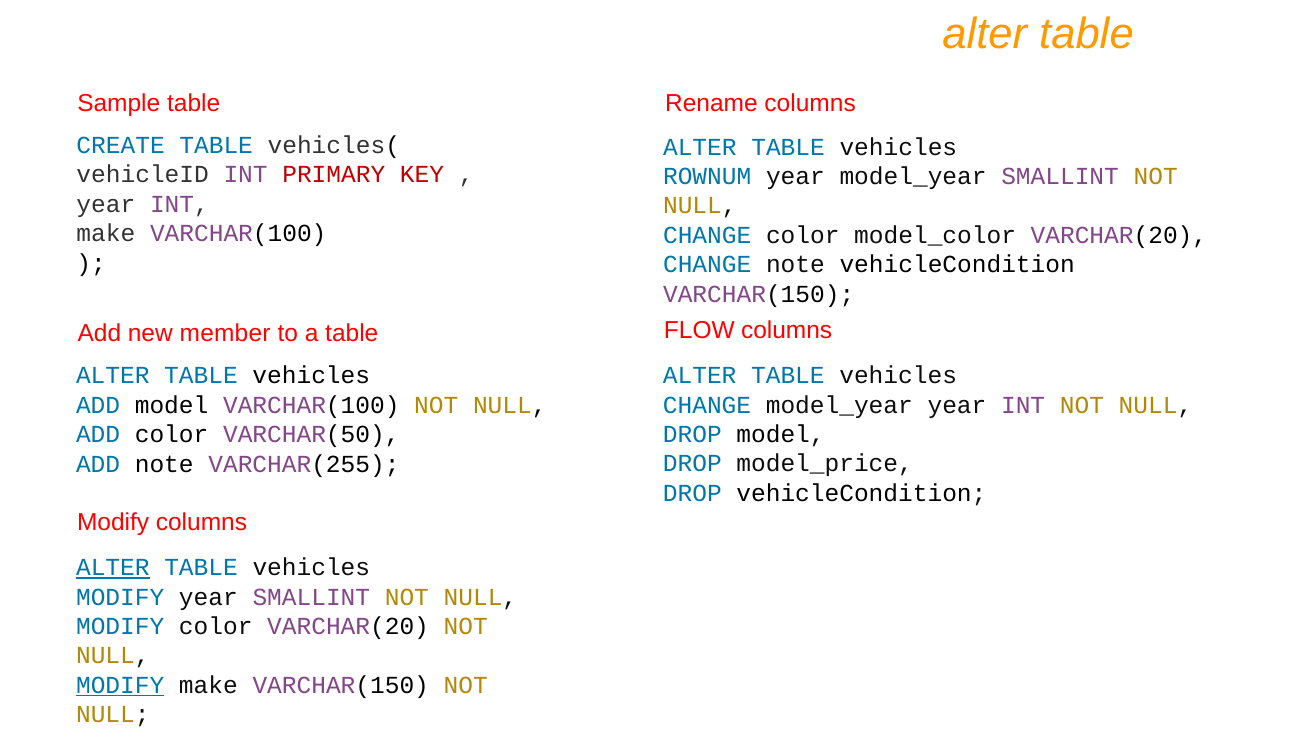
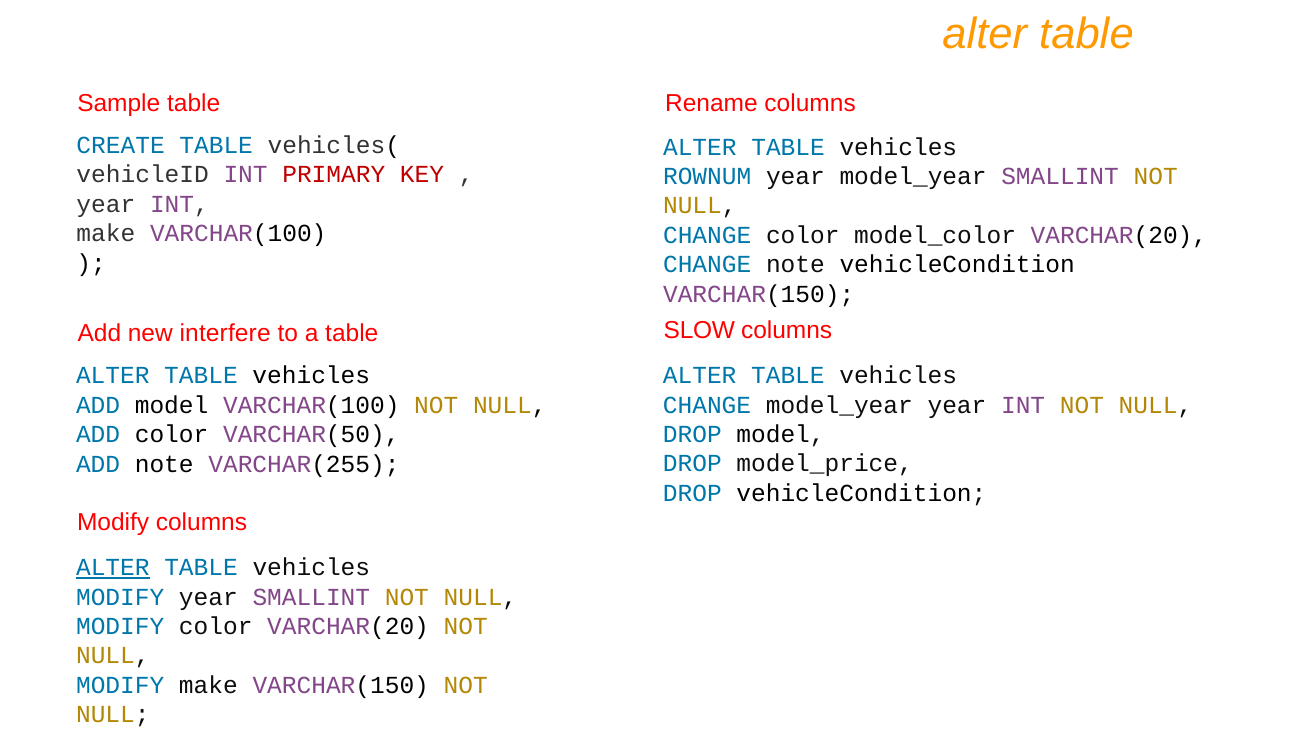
FLOW: FLOW -> SLOW (699, 331)
member: member -> interfere (225, 333)
MODIFY underline: present -> none (120, 685)
